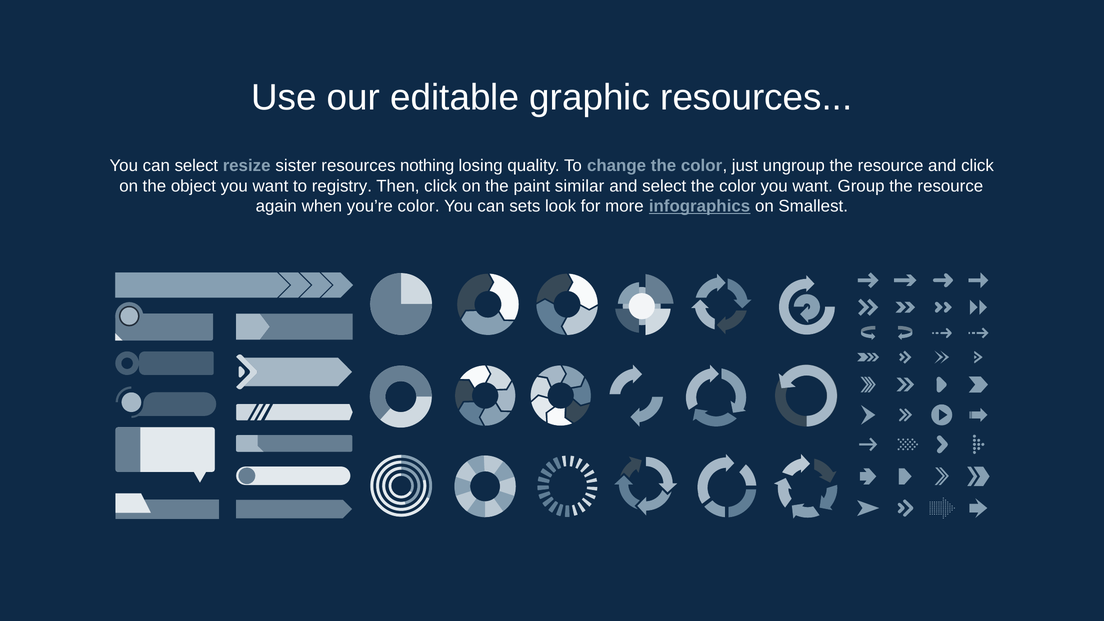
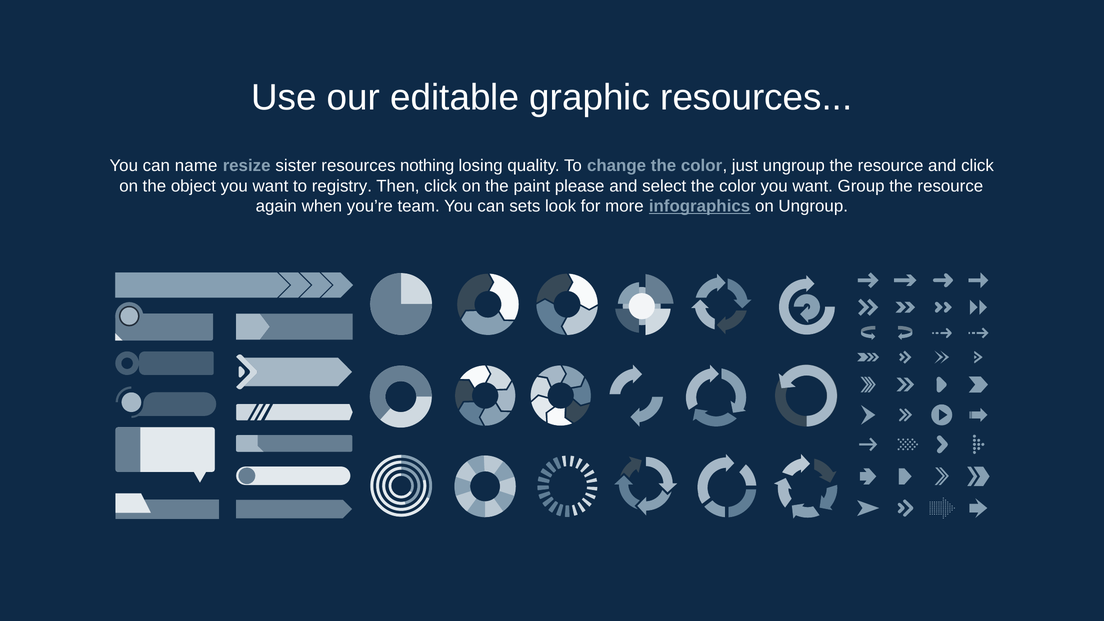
can select: select -> name (196, 166)
similar: similar -> please (580, 186)
you’re color: color -> team (419, 206)
on Smallest: Smallest -> Ungroup (813, 206)
